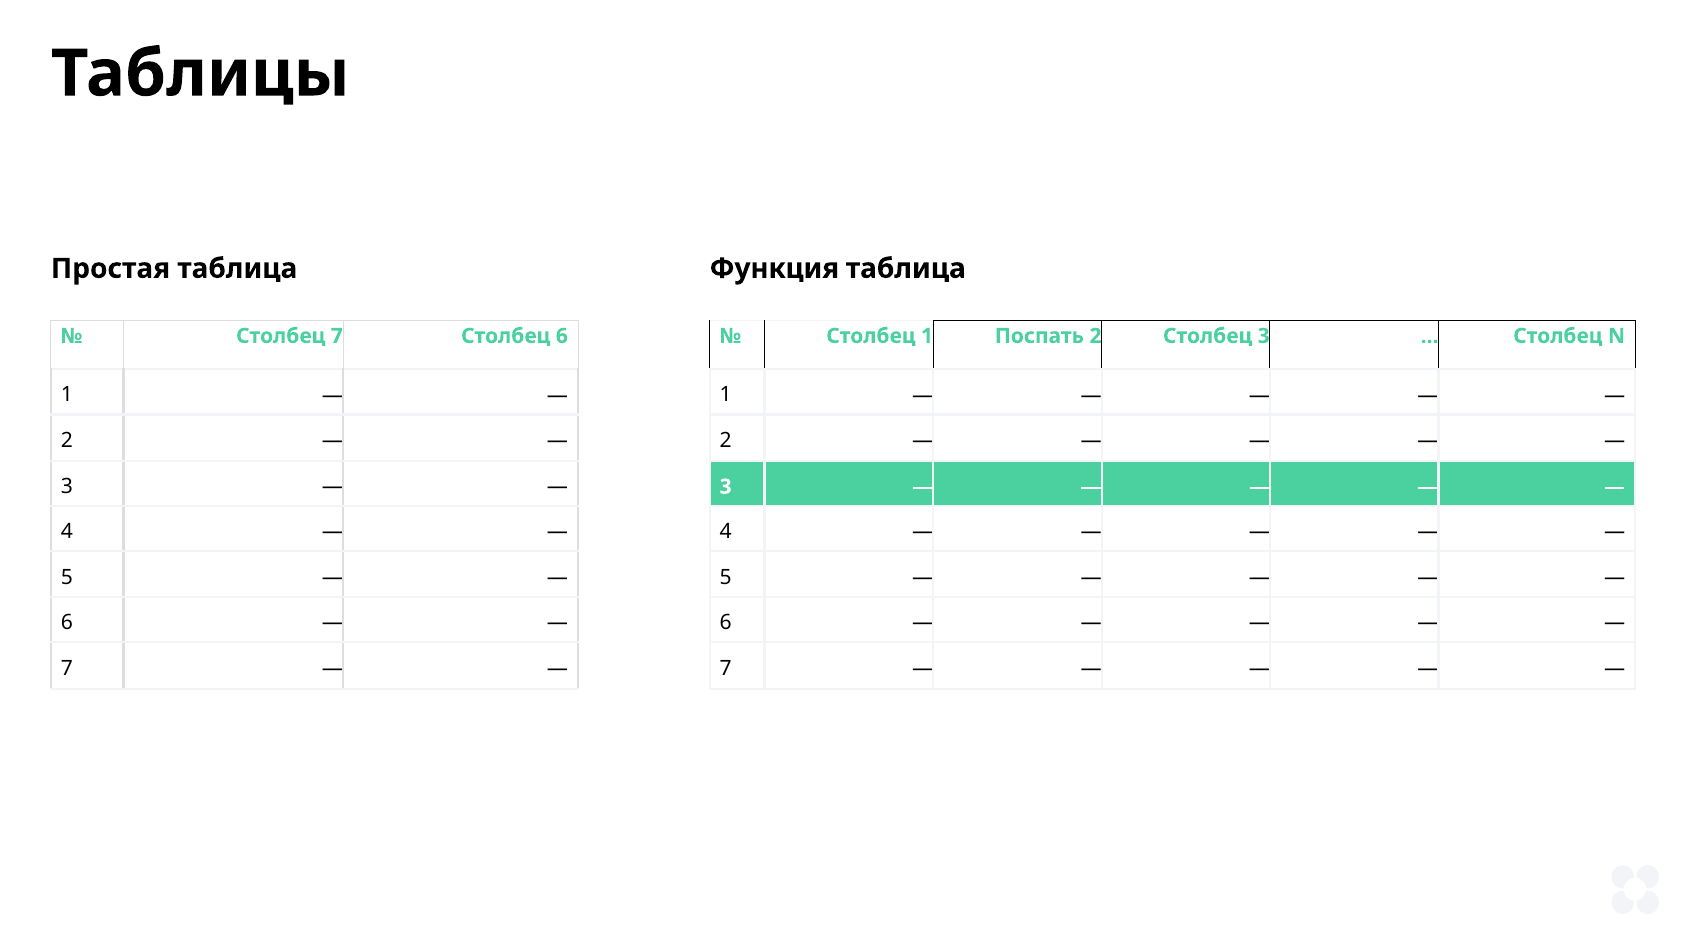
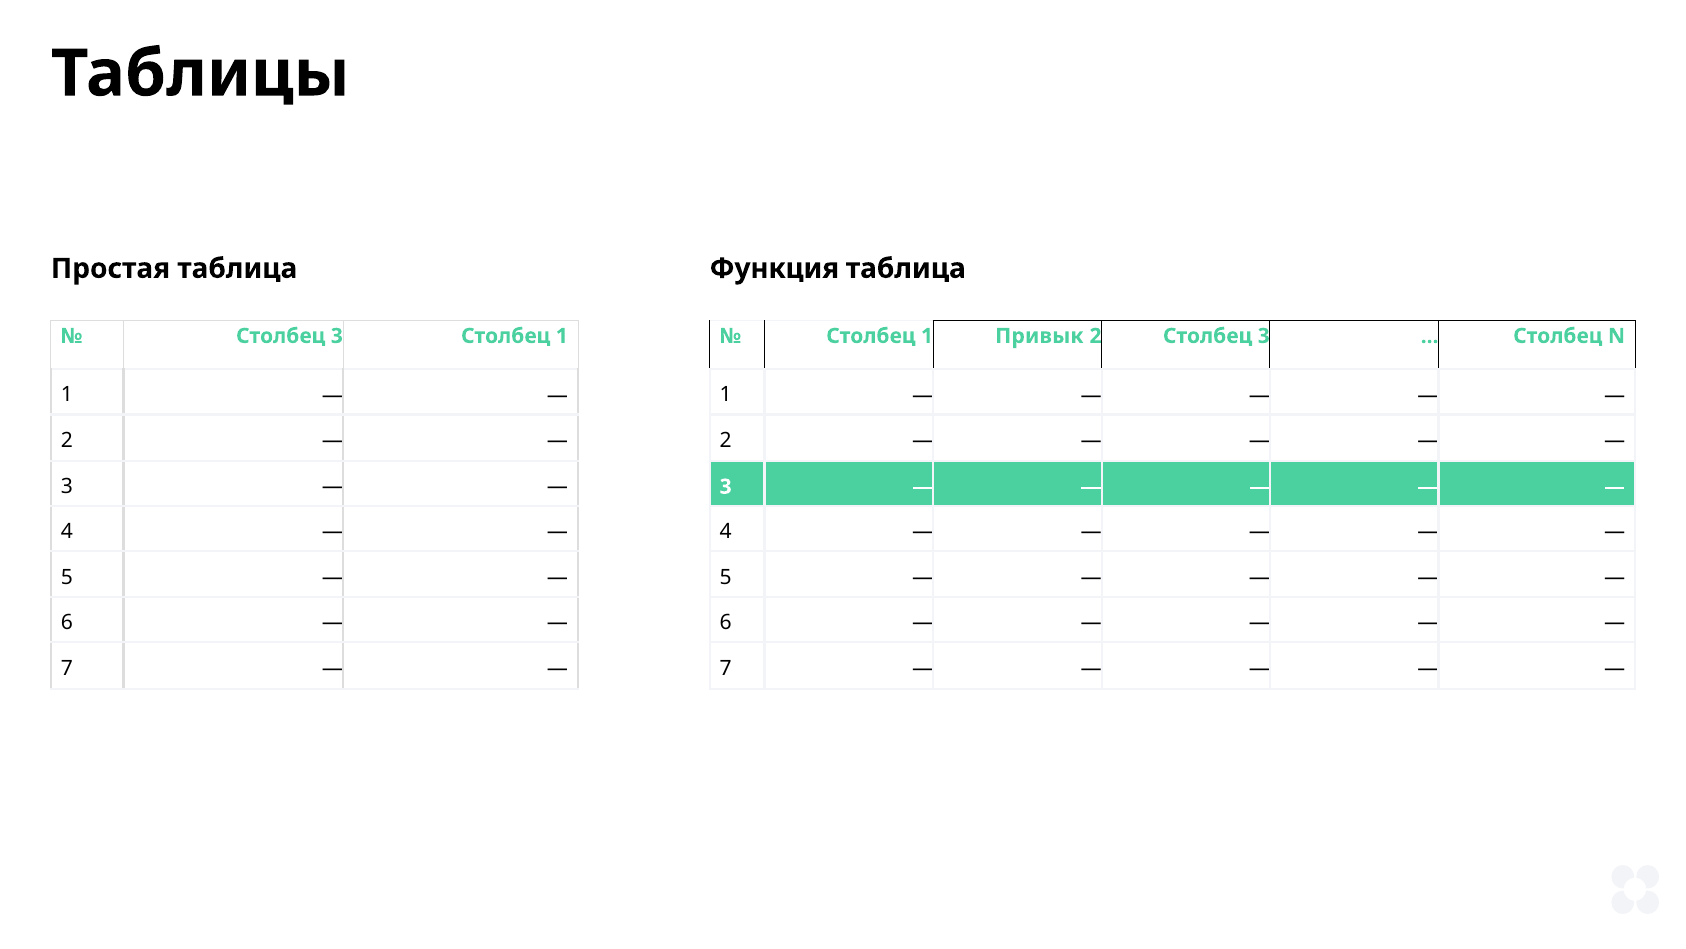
7: 7 -> 3 (337, 336)
6: 6 -> 1 (562, 336)
Поспать: Поспать -> Привык (1039, 336)
